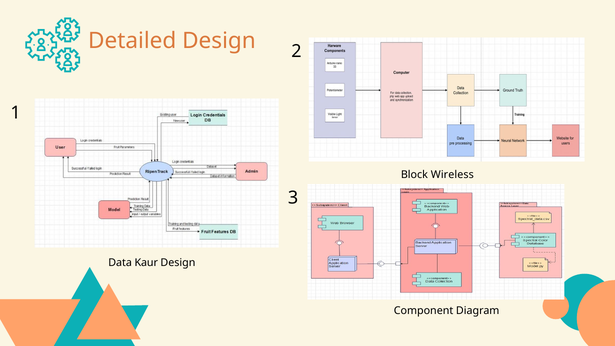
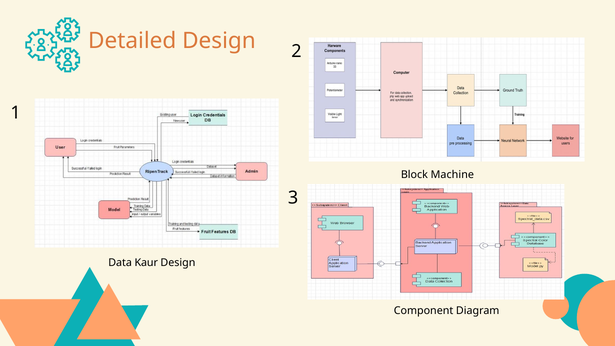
Wireless: Wireless -> Machine (452, 175)
